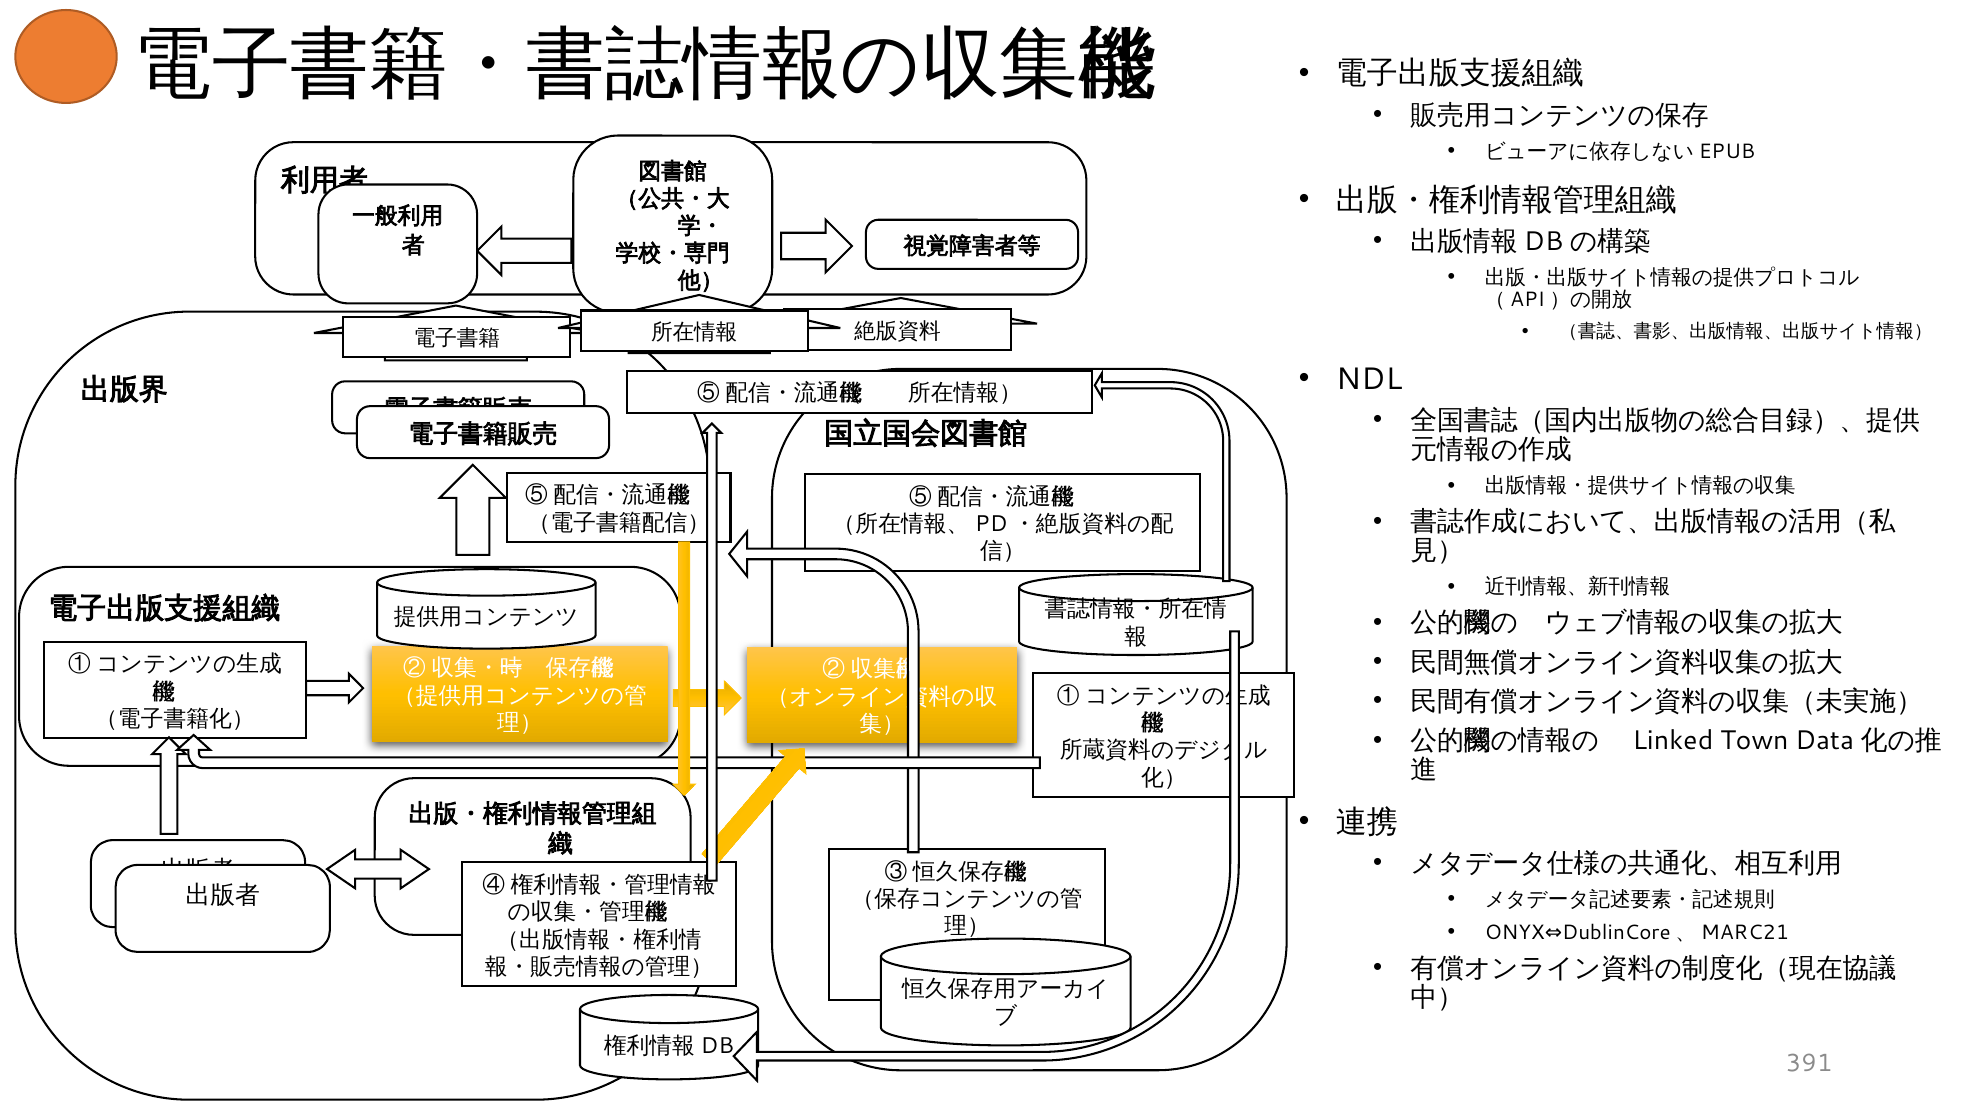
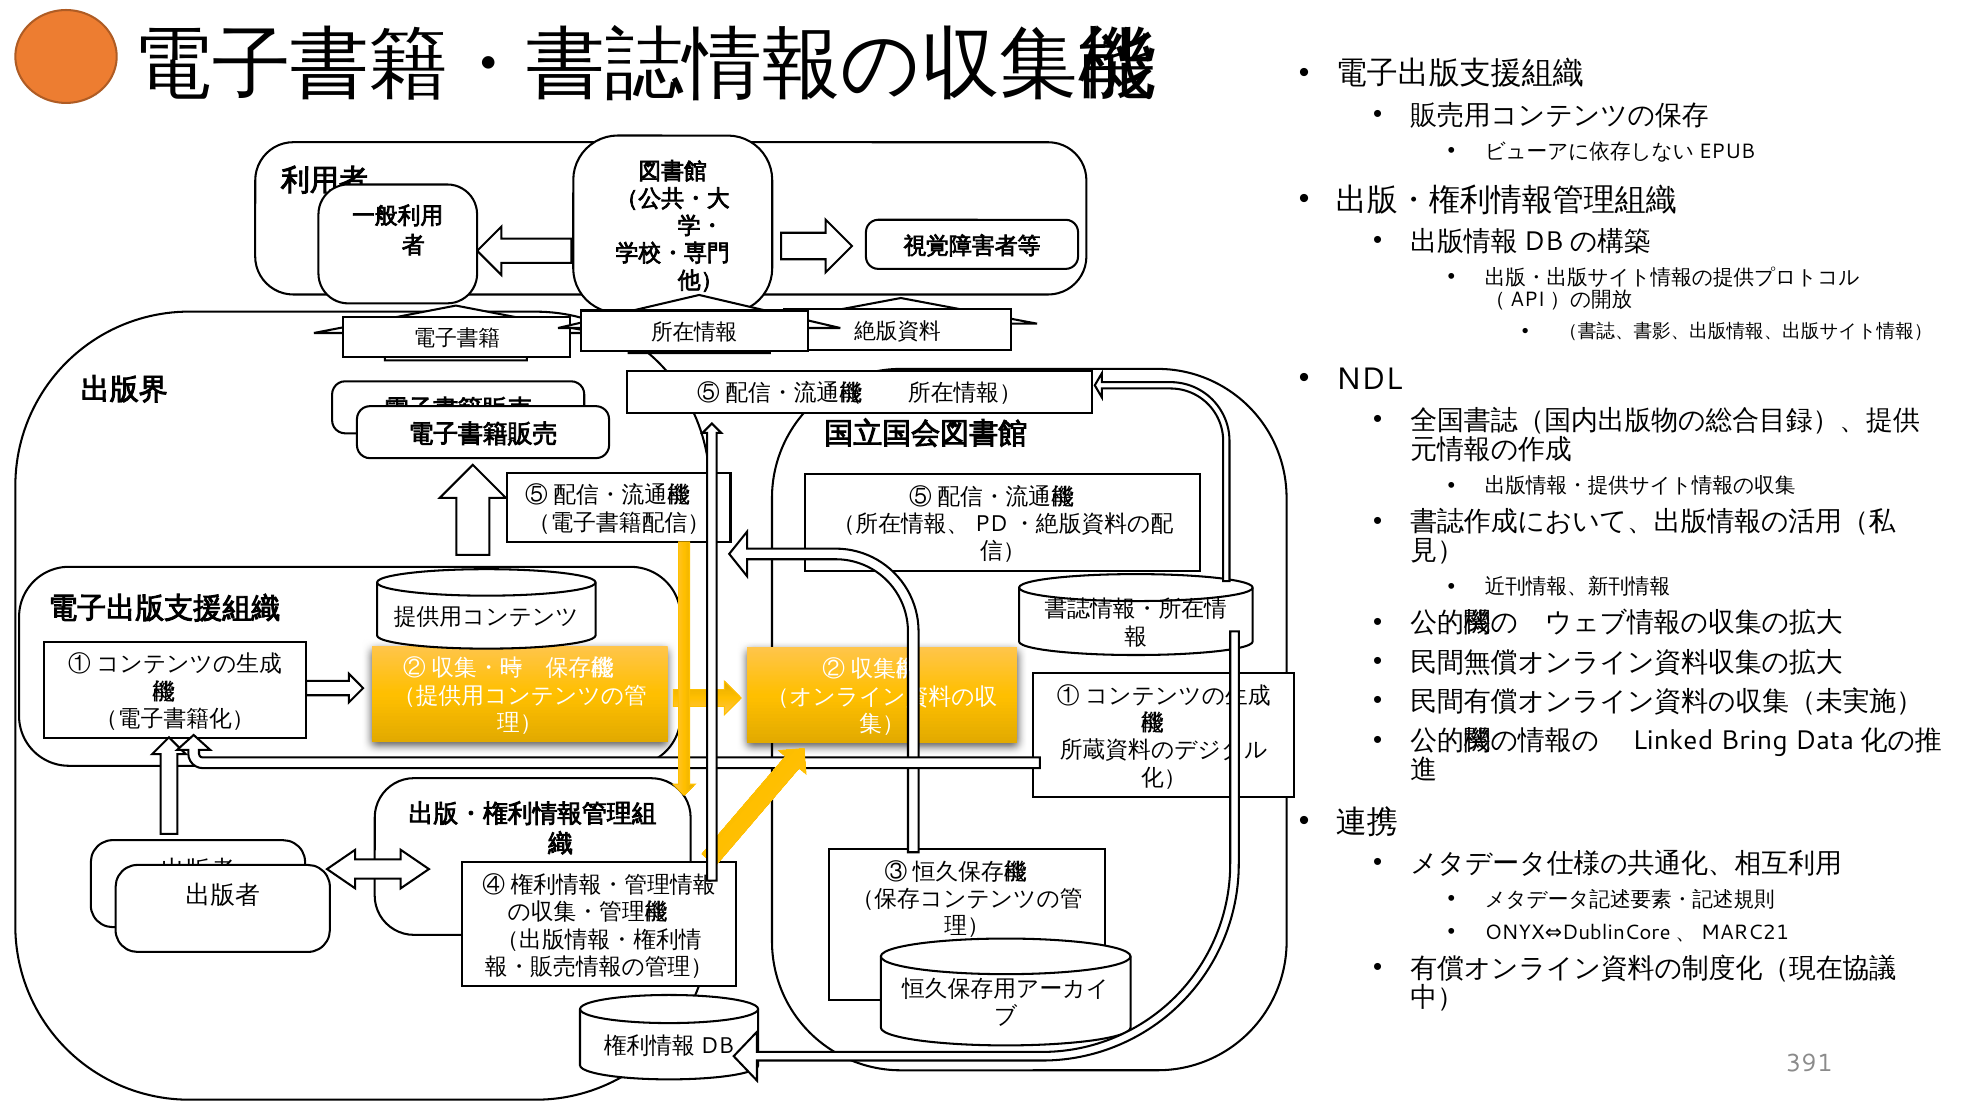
Town: Town -> Bring (1754, 741)
